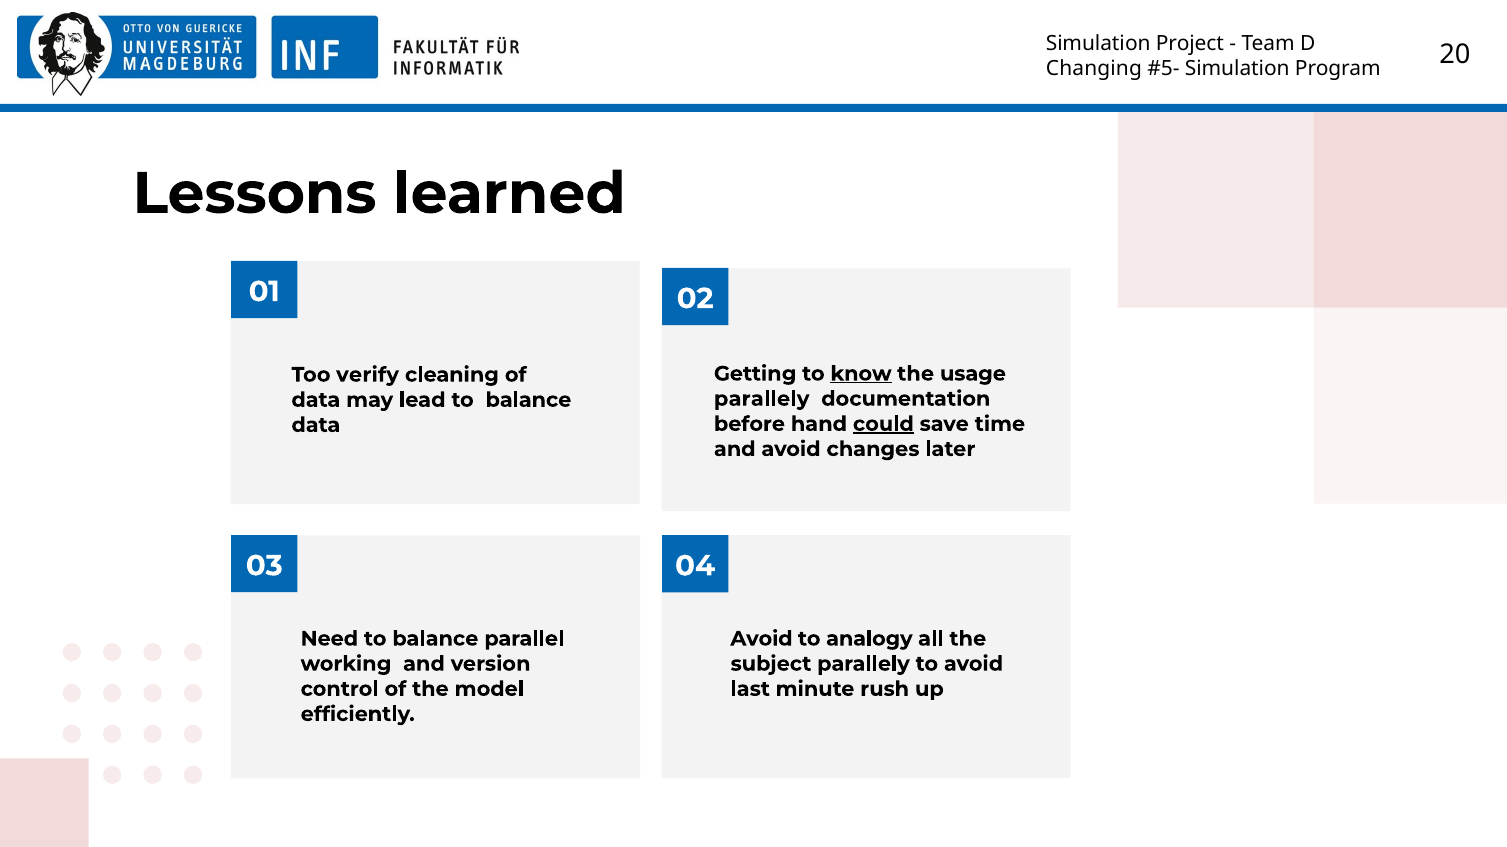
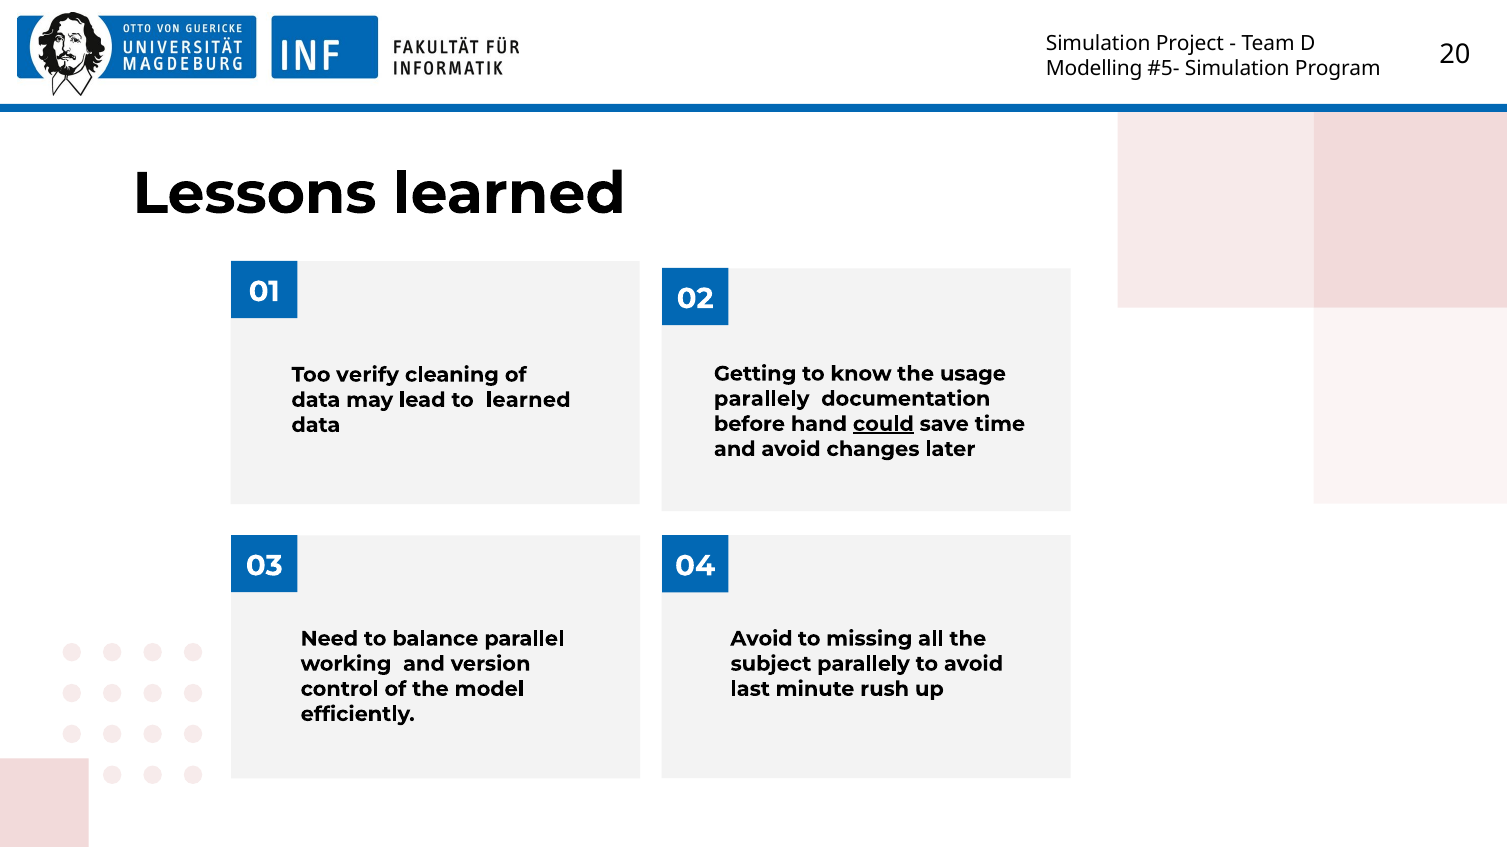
Changing: Changing -> Modelling (1094, 69)
know underline: present -> none (861, 374)
lead to balance: balance -> learned (528, 400)
analogy: analogy -> missing (869, 639)
